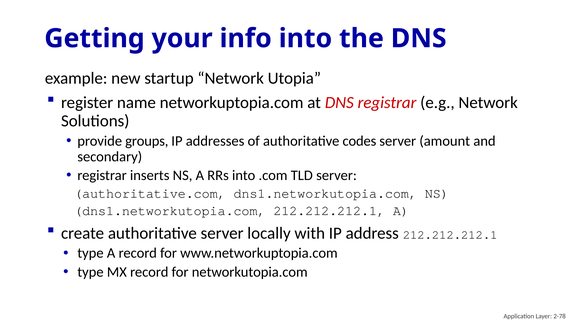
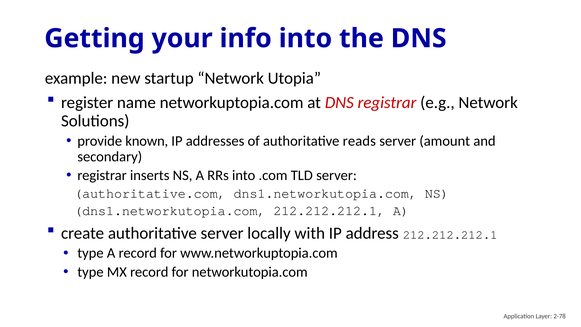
groups: groups -> known (147, 141)
codes: codes -> reads (359, 141)
